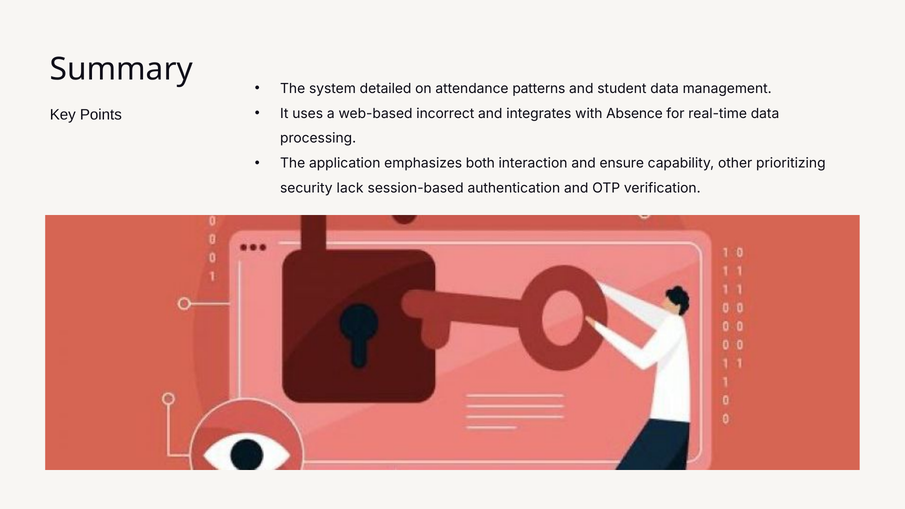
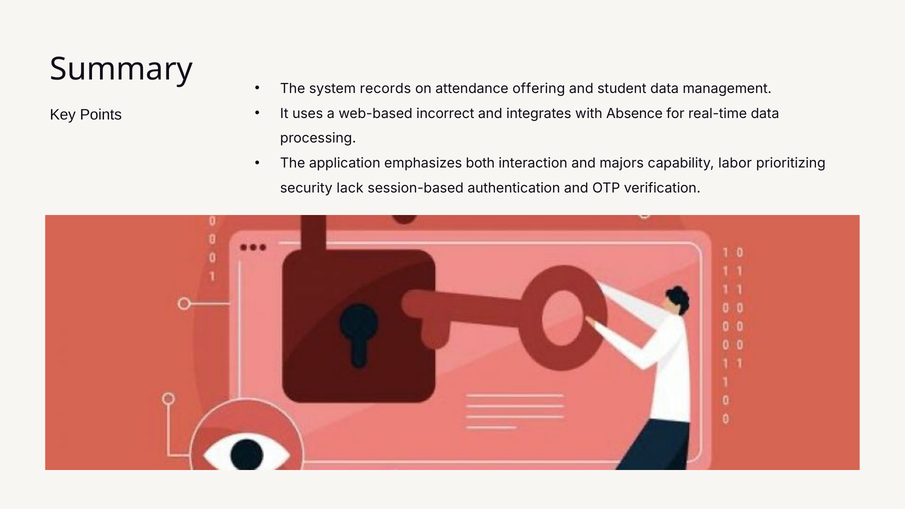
detailed: detailed -> records (385, 89)
patterns: patterns -> offering (539, 89)
ensure: ensure -> majors (622, 163)
other: other -> labor (735, 163)
